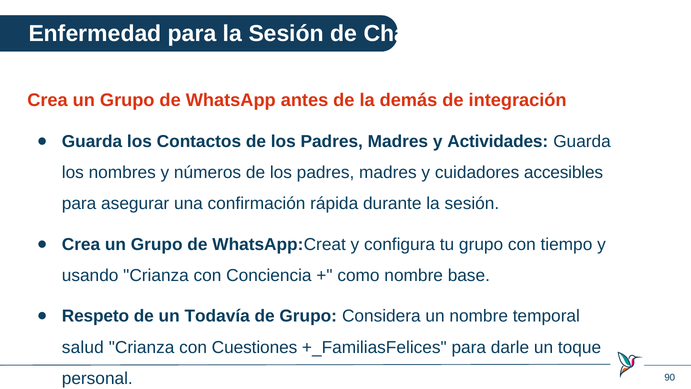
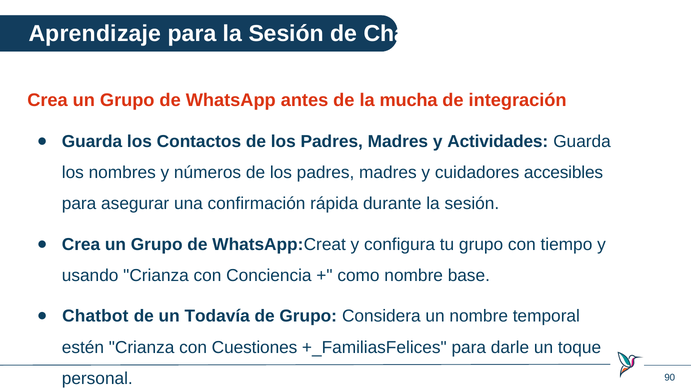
Enfermedad: Enfermedad -> Aprendizaje (95, 34)
demás: demás -> mucha (409, 100)
Respeto: Respeto -> Chatbot (95, 316)
salud: salud -> estén (83, 347)
